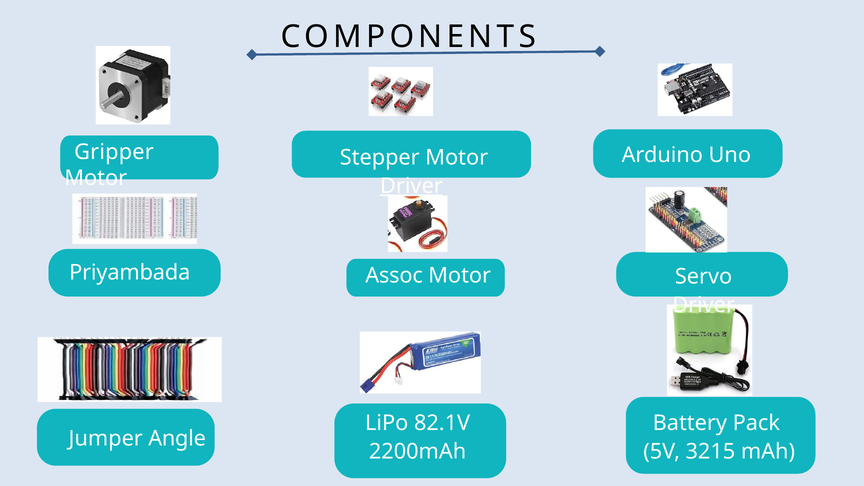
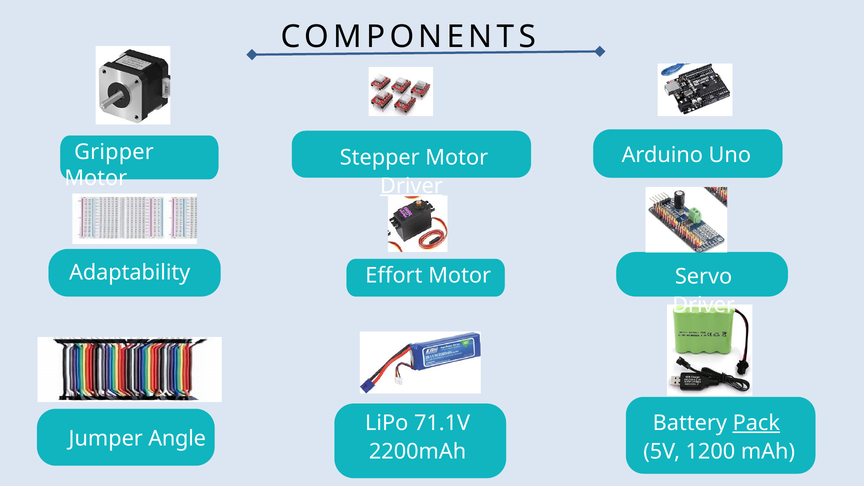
Priyambada: Priyambada -> Adaptability (130, 273)
Assoc: Assoc -> Effort (394, 276)
Pack underline: none -> present (756, 423)
82.1V: 82.1V -> 71.1V (442, 423)
3215: 3215 -> 1200 (710, 452)
